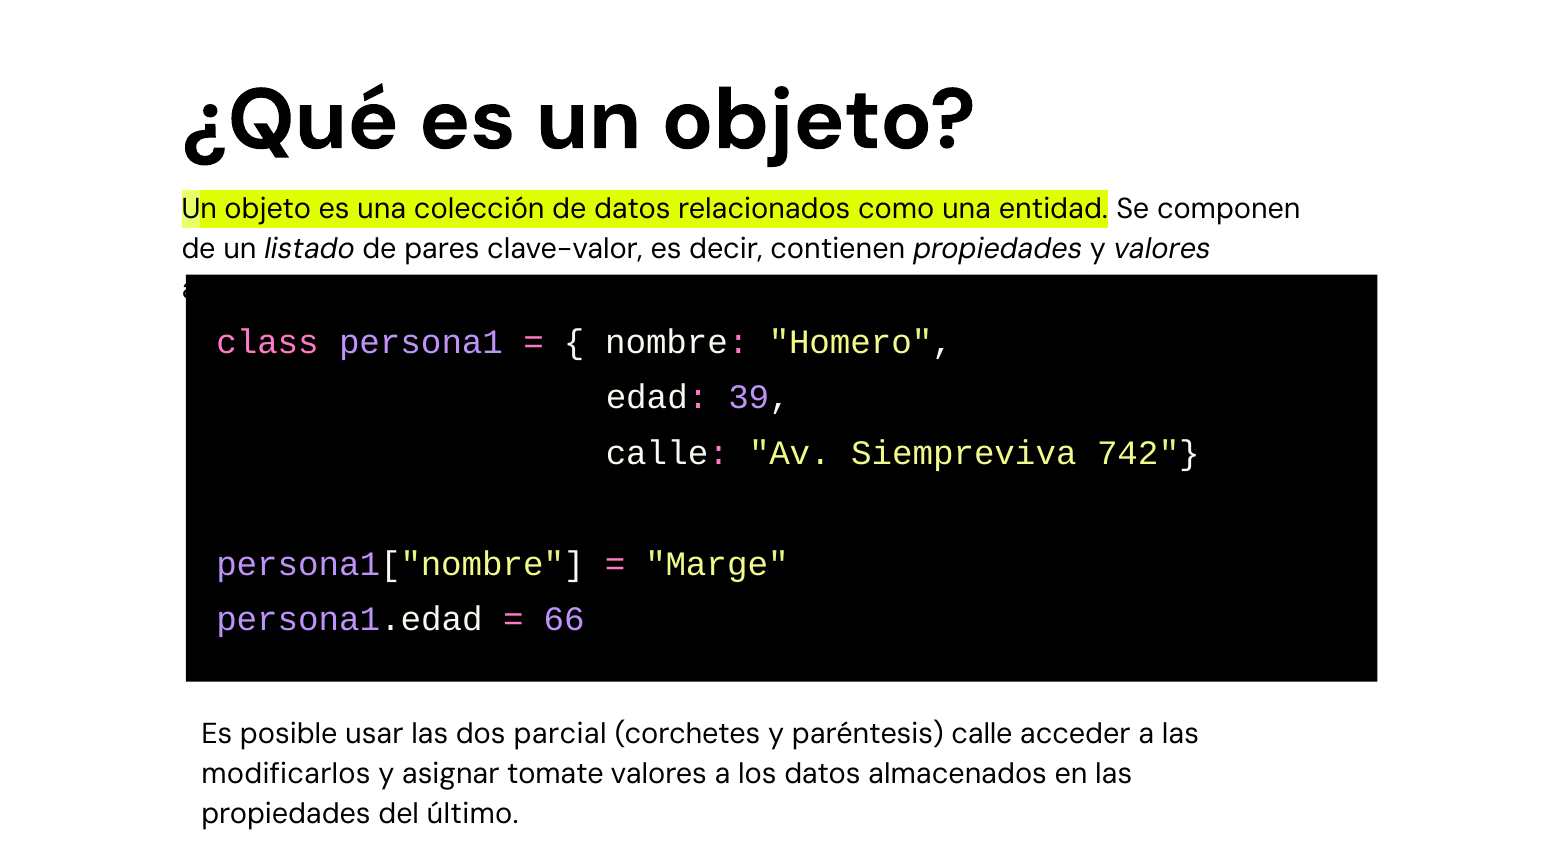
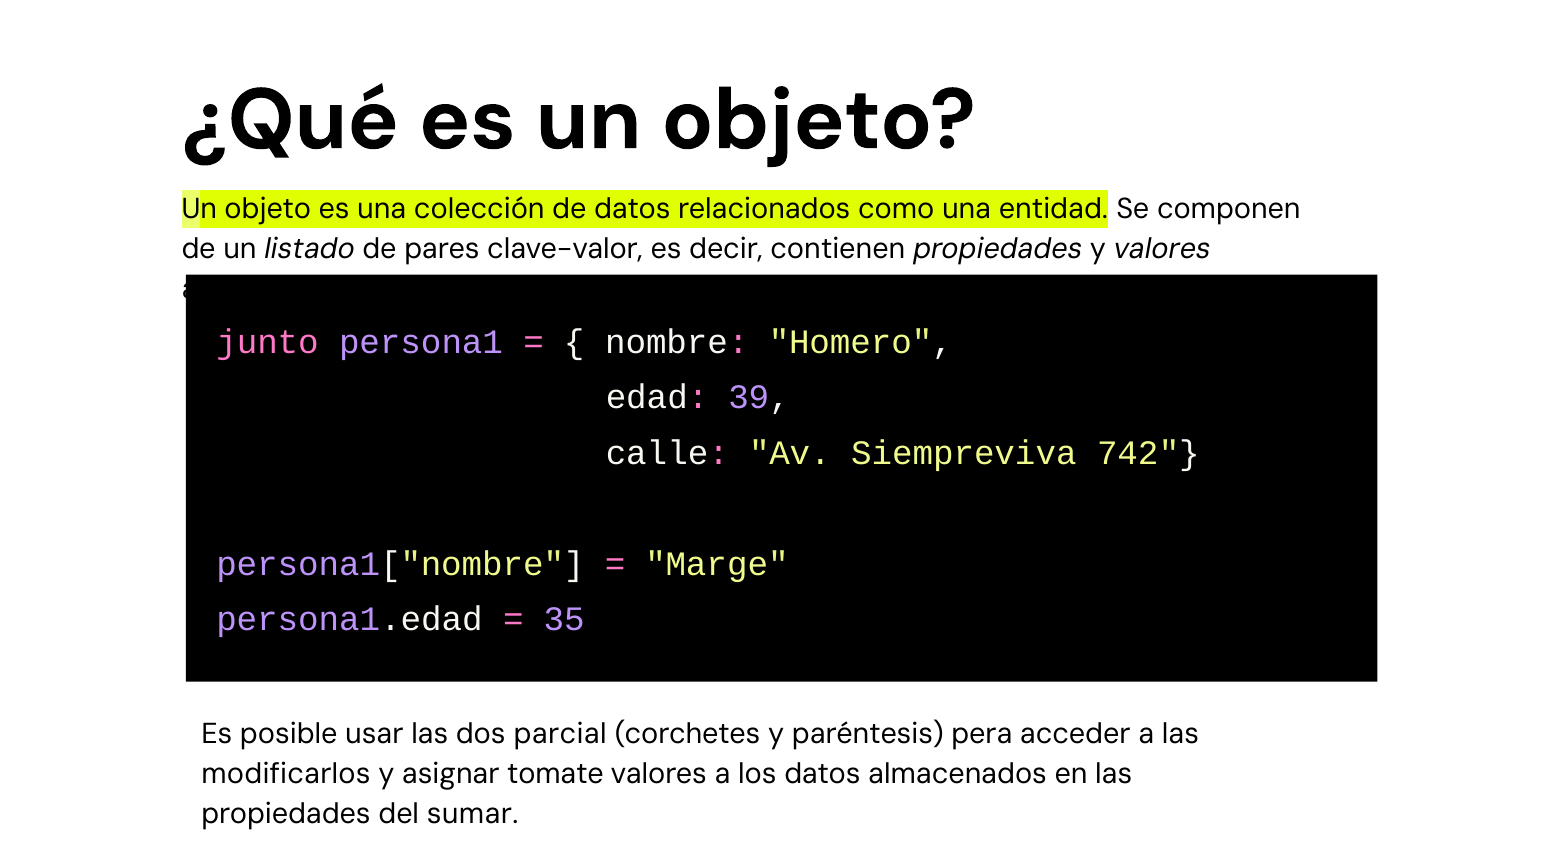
class: class -> junto (268, 342)
66: 66 -> 35 (564, 619)
paréntesis calle: calle -> pera (982, 734)
último: último -> sumar (473, 814)
